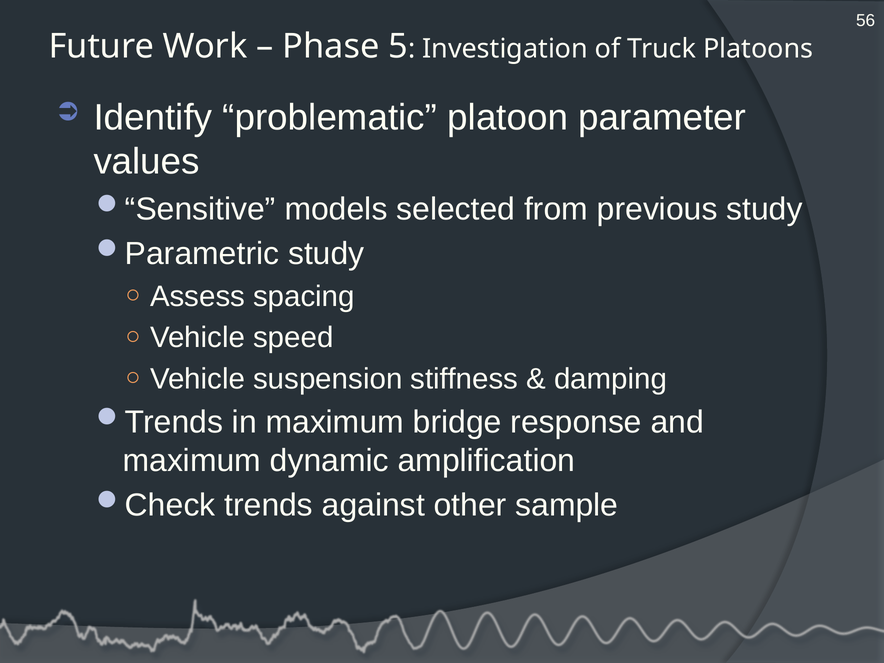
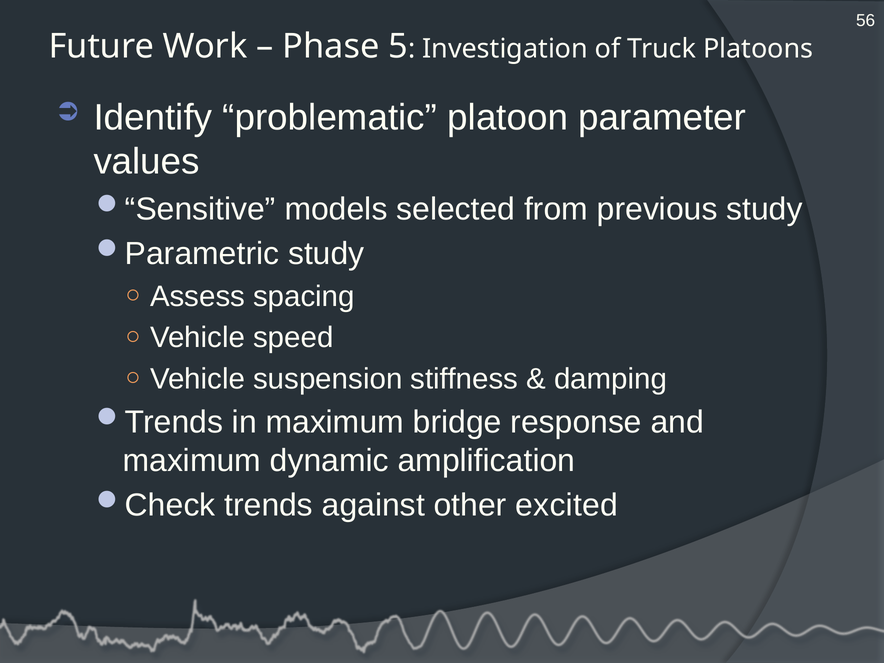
sample: sample -> excited (567, 505)
